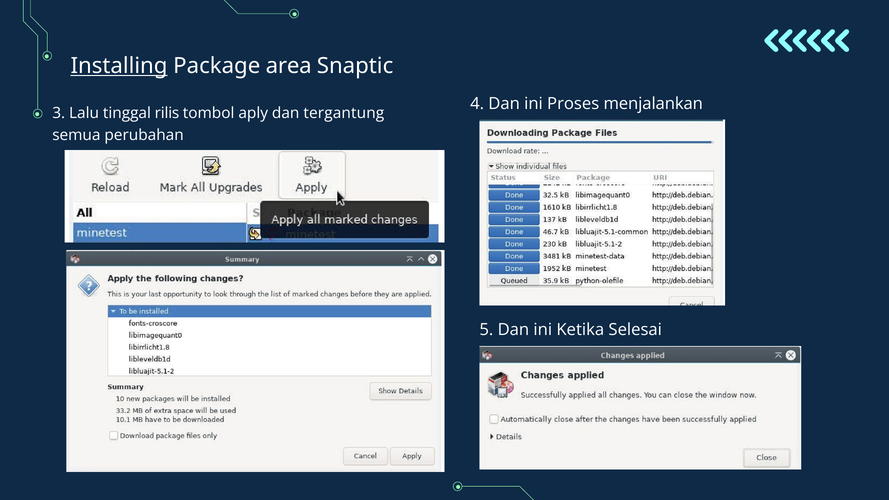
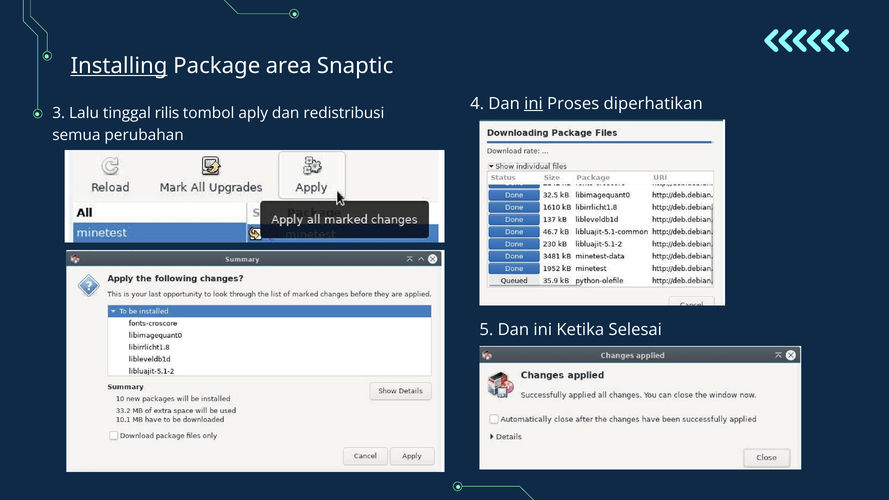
ini underline: none -> present (533, 104)
menjalankan: menjalankan -> diperhatikan (653, 104)
tergantung: tergantung -> redistribusi (344, 113)
